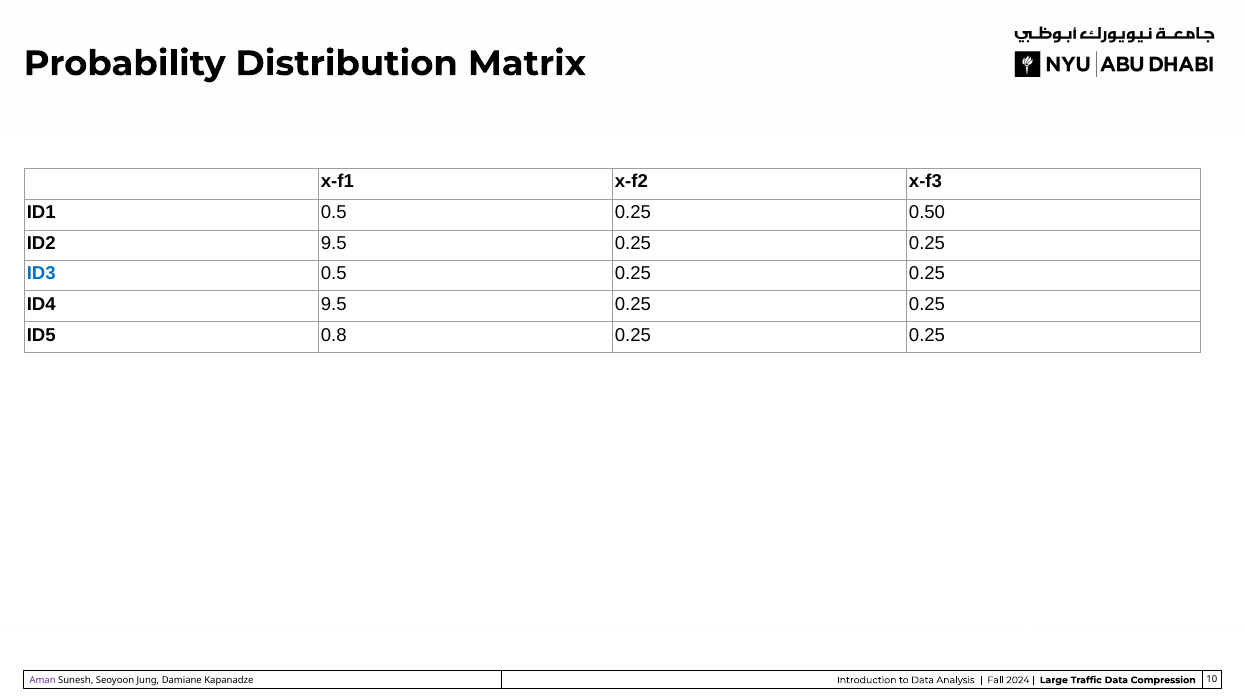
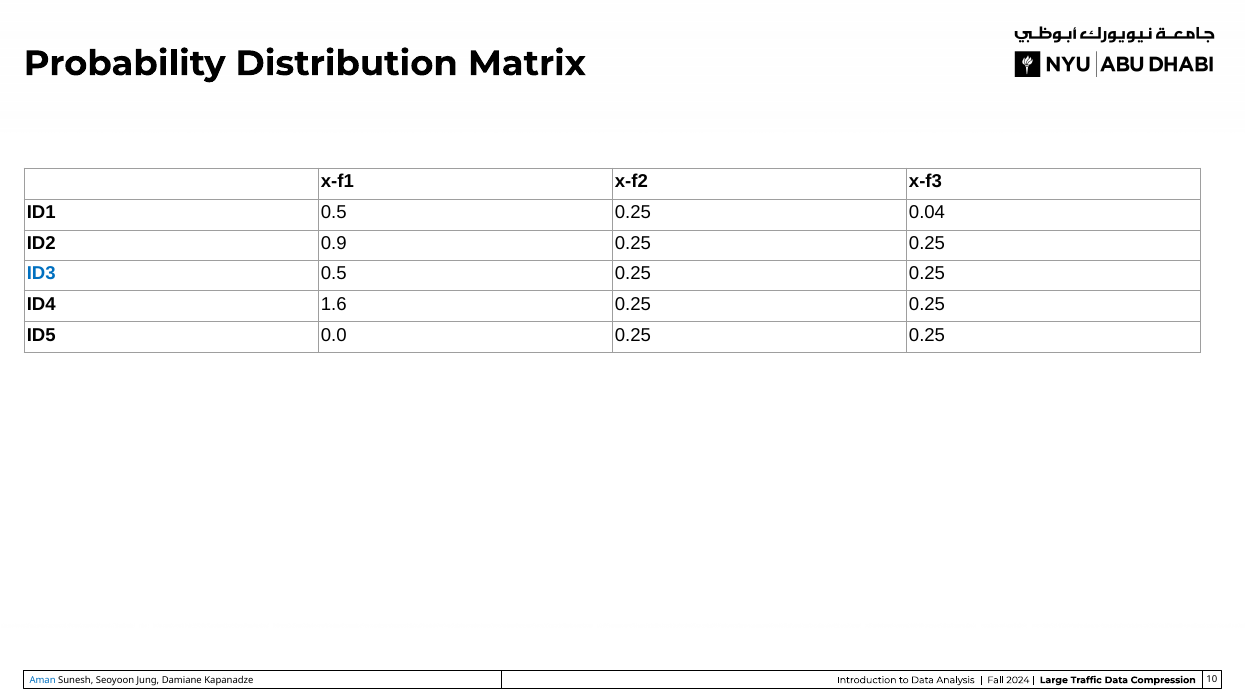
0.50: 0.50 -> 0.04 (927, 213)
ID2 9.5: 9.5 -> 0.9 (334, 244)
ID4 9.5: 9.5 -> 1.6 (334, 305)
0.8: 0.8 -> 0.0 (334, 335)
Aman colour: purple -> blue (43, 680)
